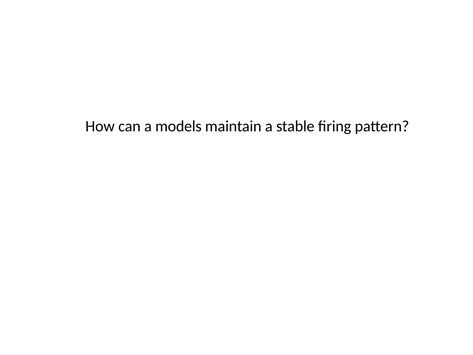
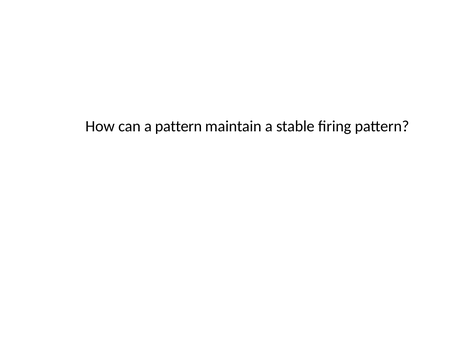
a models: models -> pattern (179, 126)
